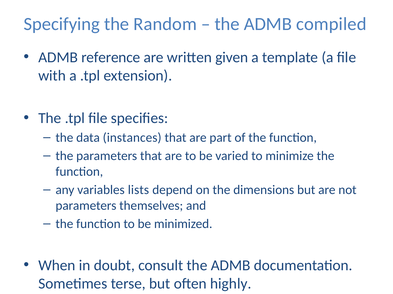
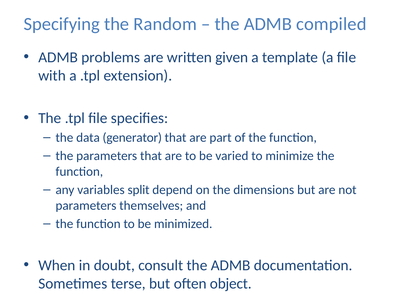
reference: reference -> problems (111, 57)
instances: instances -> generator (132, 138)
lists: lists -> split (139, 190)
highly: highly -> object (231, 284)
